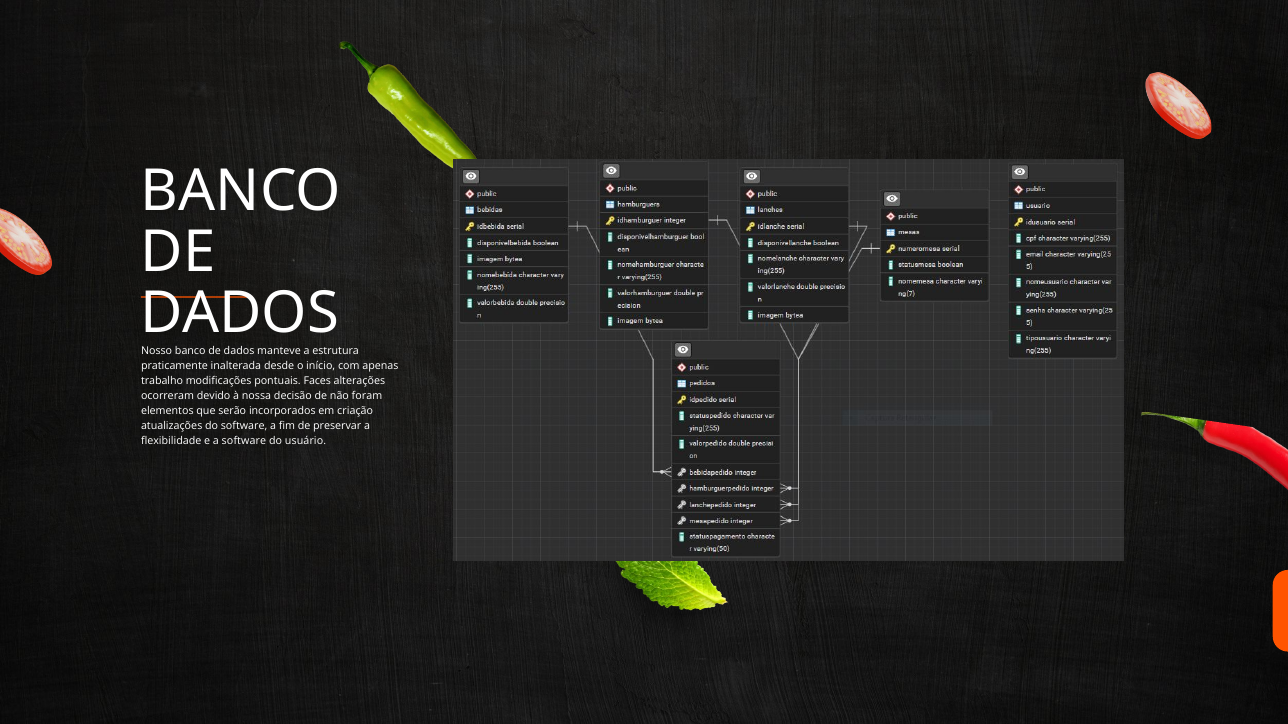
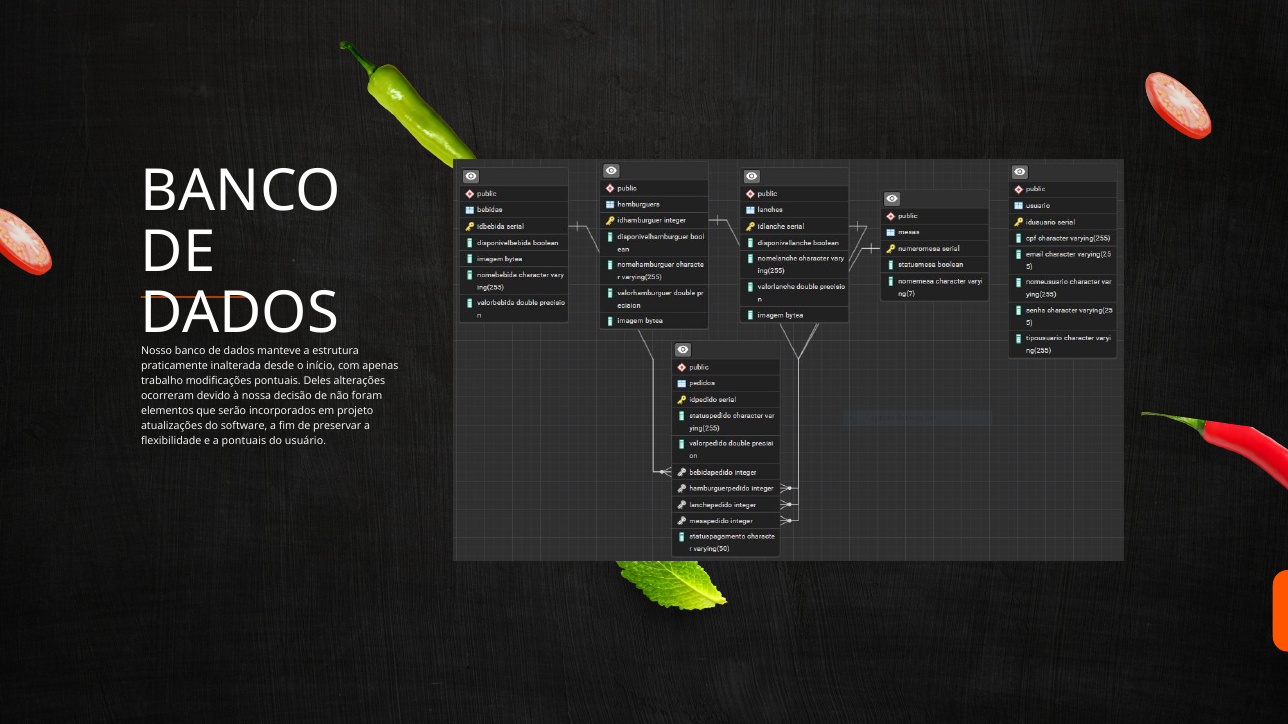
Faces: Faces -> Deles (317, 381)
criação: criação -> projeto (355, 411)
a software: software -> pontuais (244, 441)
